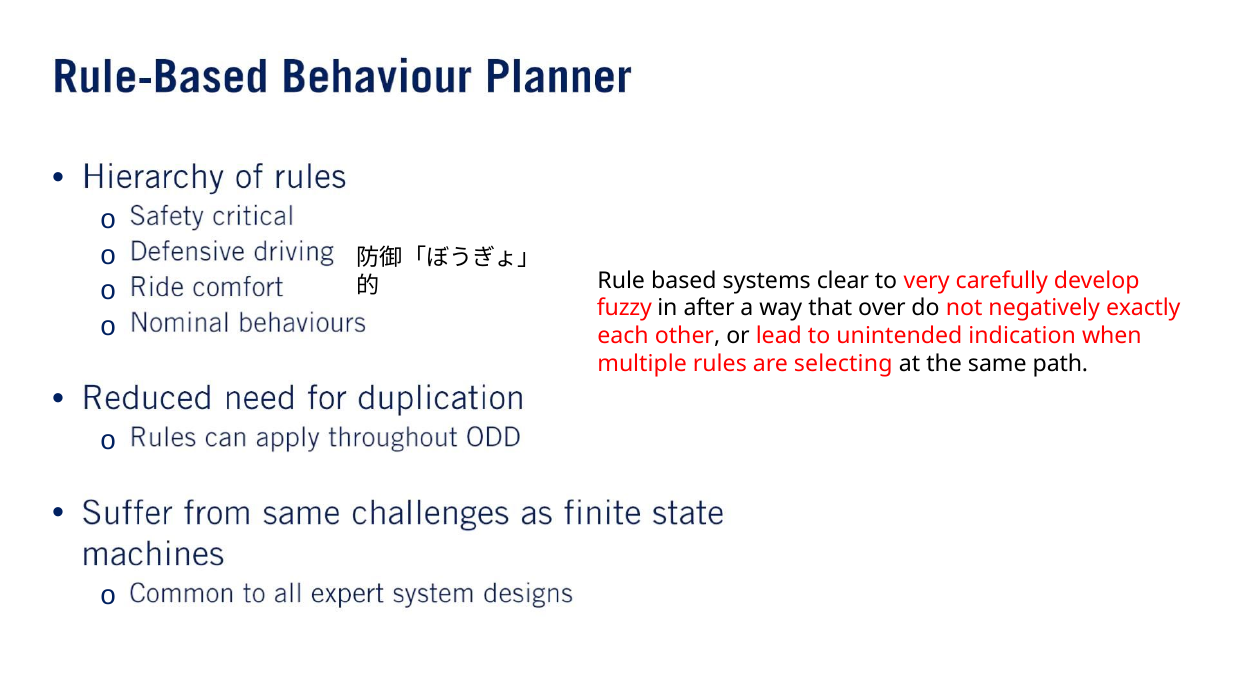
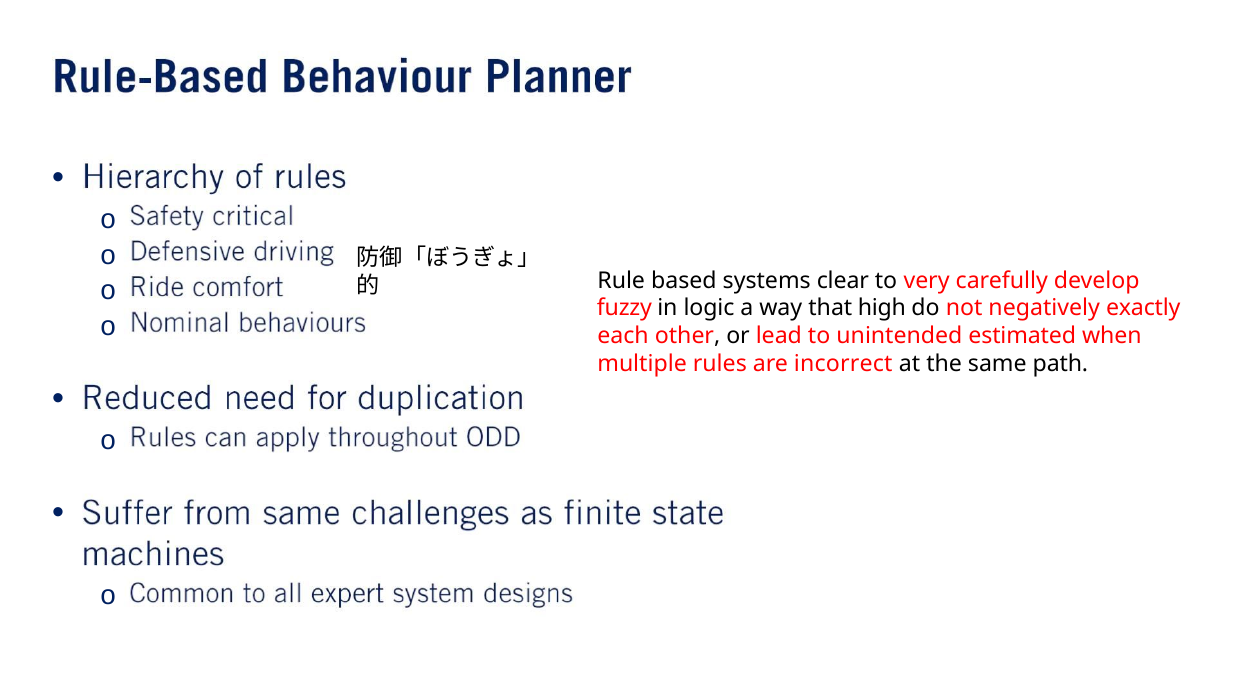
after: after -> logic (709, 309)
over: over -> high (882, 309)
indication: indication -> estimated (1022, 336)
selecting: selecting -> incorrect (843, 364)
